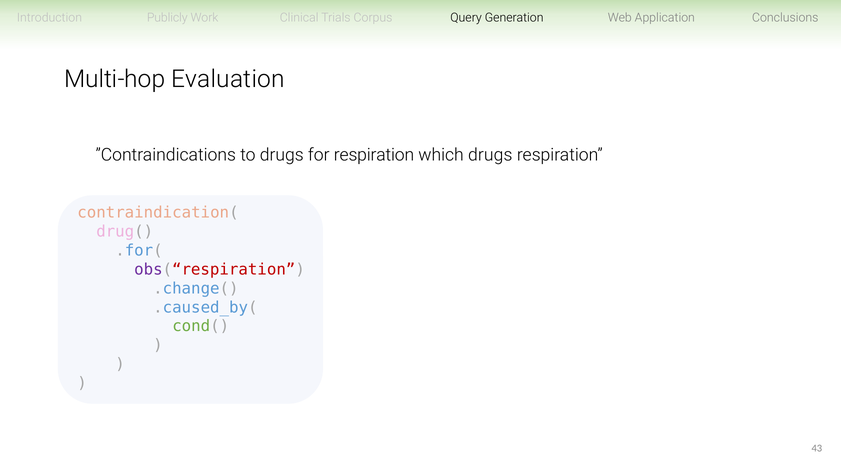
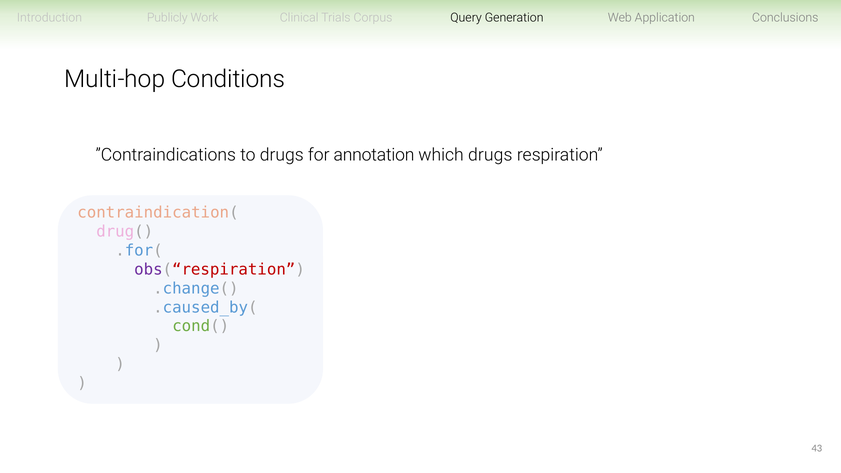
Evaluation: Evaluation -> Conditions (228, 79)
for respiration: respiration -> annotation (374, 155)
